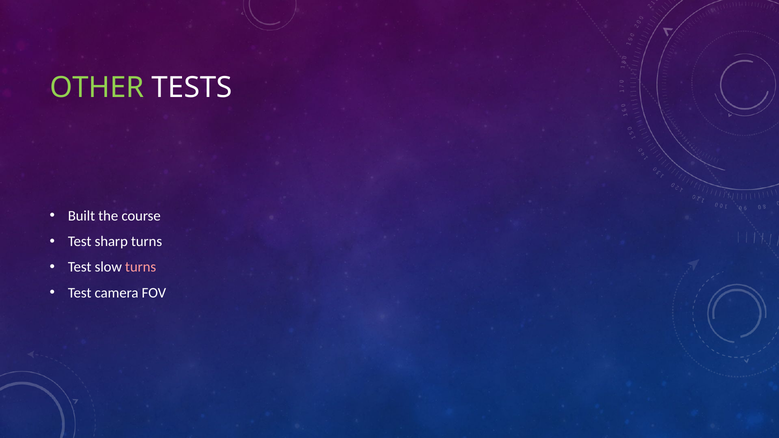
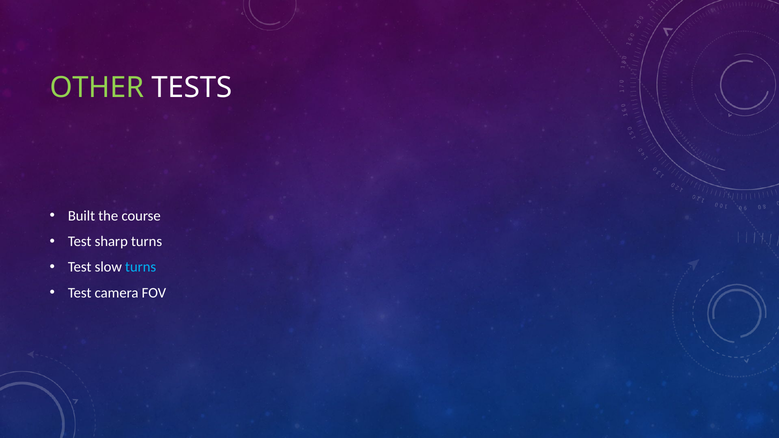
turns colour: pink -> light blue (141, 267)
